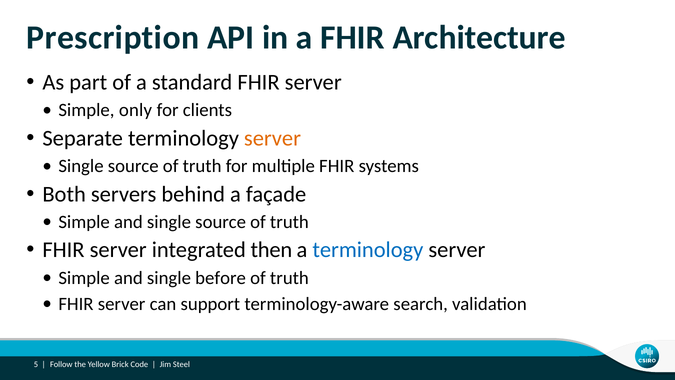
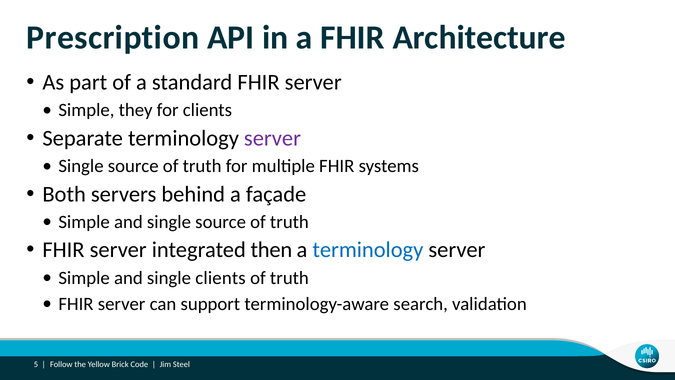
only: only -> they (136, 110)
server colour: orange -> purple (272, 138)
single before: before -> clients (220, 278)
